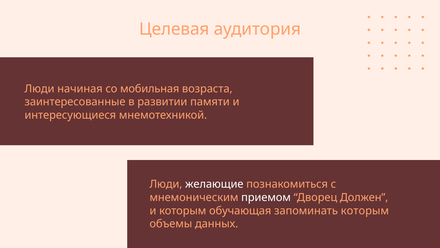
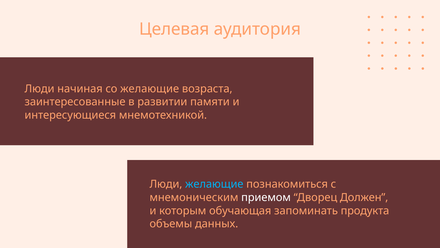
со мобильная: мобильная -> желающие (150, 89)
желающие colour: white -> light blue (214, 184)
запоминать которым: которым -> продукта (365, 210)
